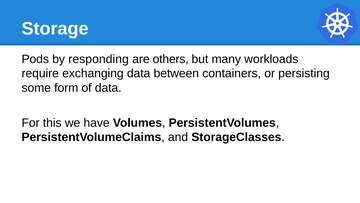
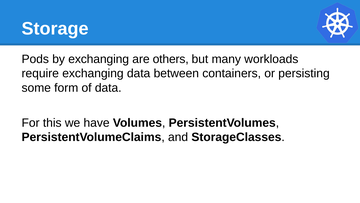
by responding: responding -> exchanging (99, 59)
